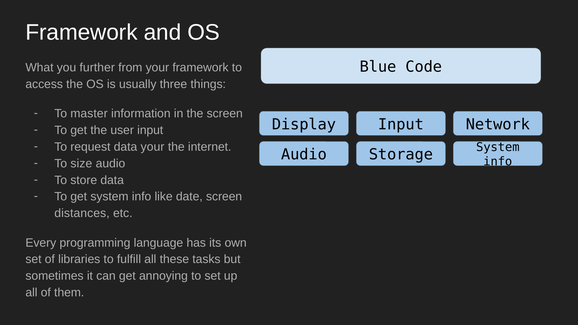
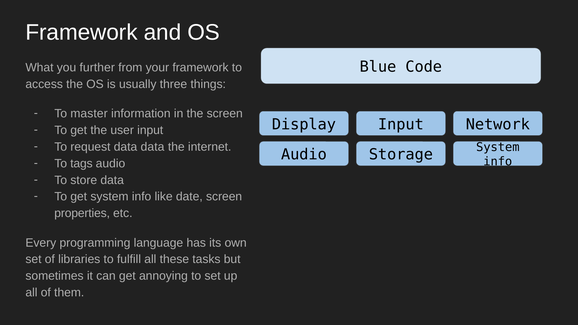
data your: your -> data (153, 147)
size: size -> tags (81, 164)
distances: distances -> properties (82, 213)
